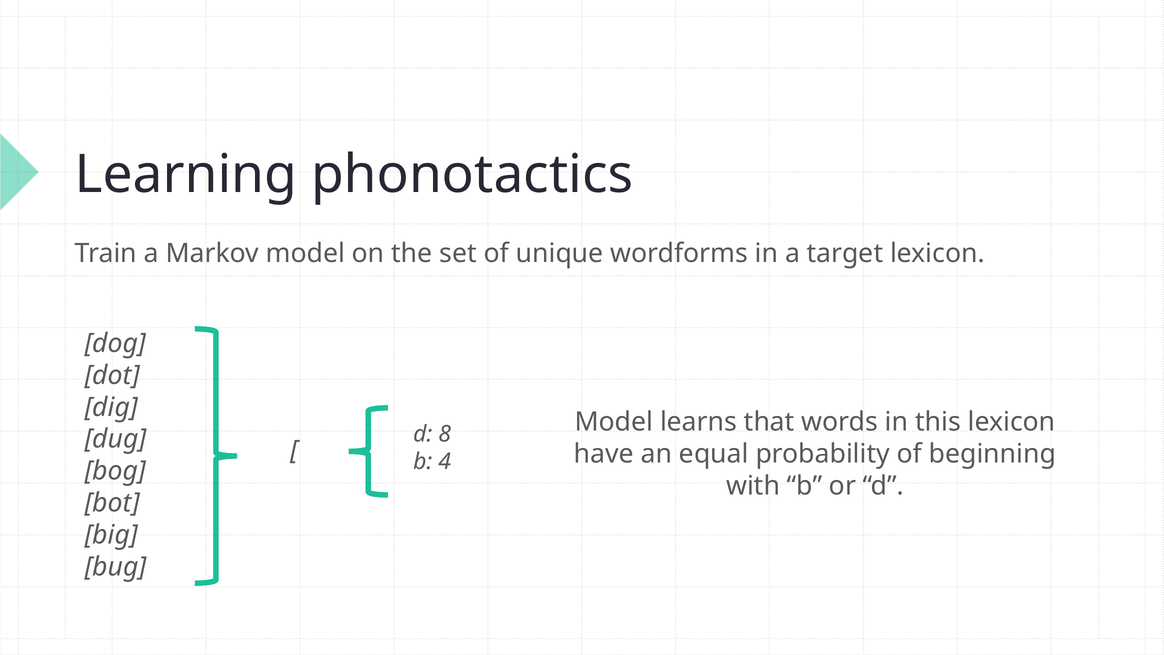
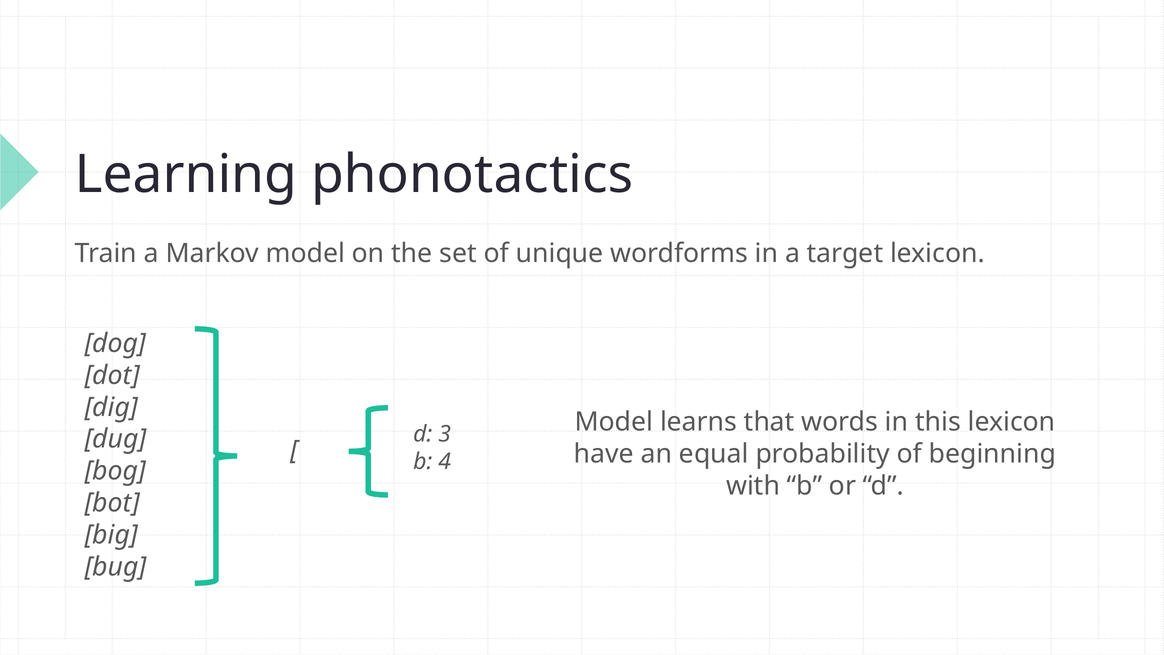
8: 8 -> 3 (445, 434)
